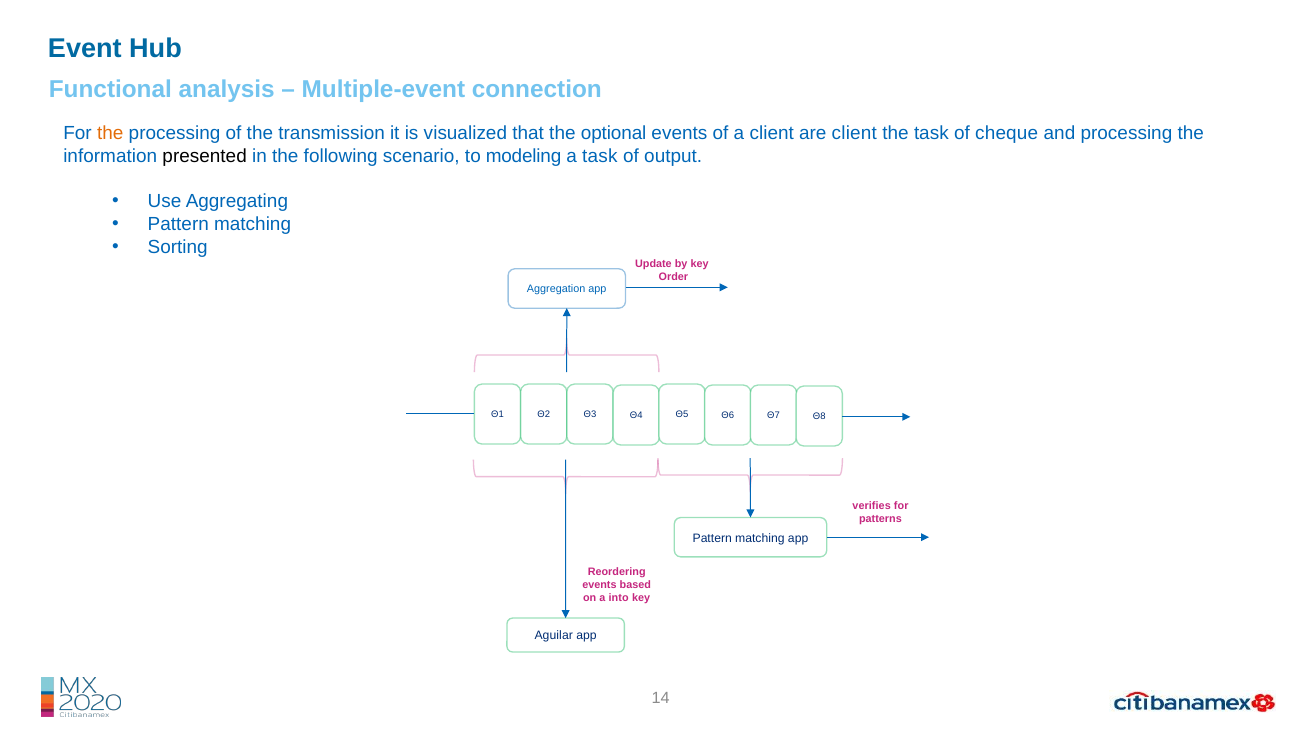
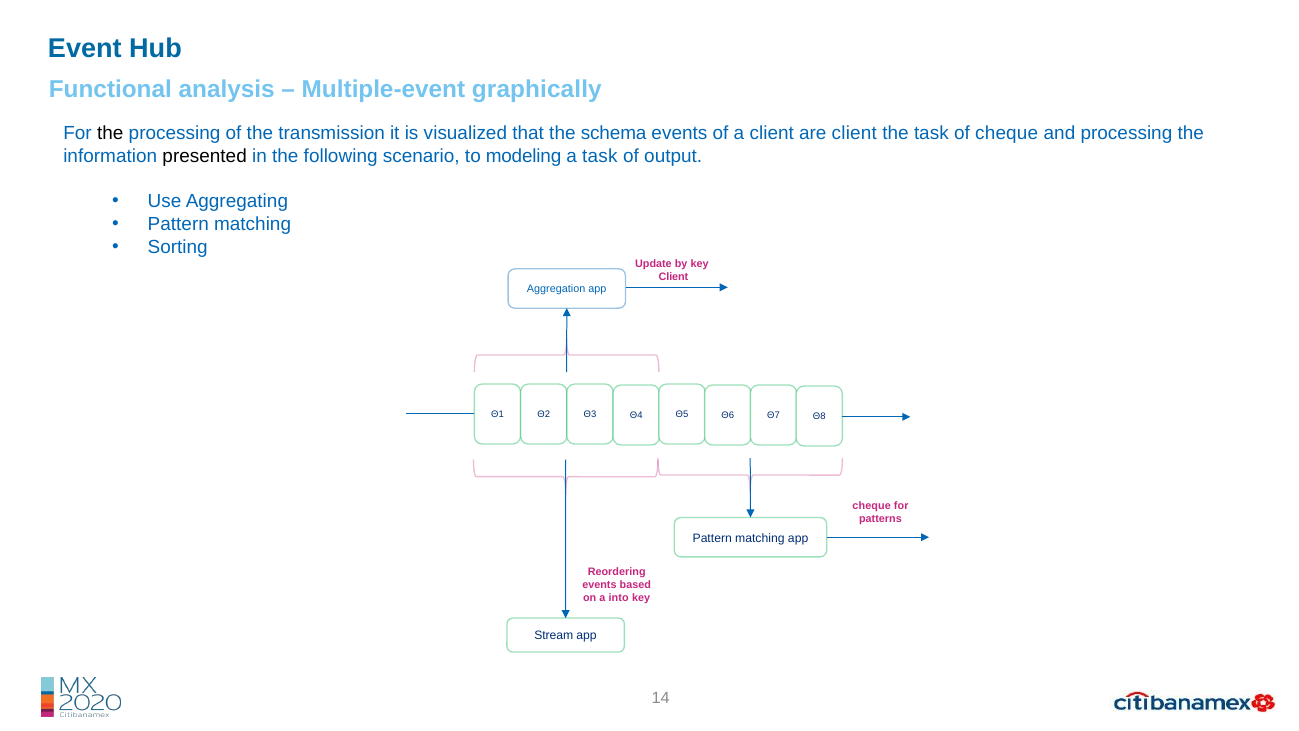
connection: connection -> graphically (537, 89)
the colour: orange -> black (110, 133)
optional: optional -> schema (614, 133)
Order: Order -> Client (673, 277)
verifies: verifies -> cheque (872, 505)
Aguilar: Aguilar -> Stream (554, 636)
